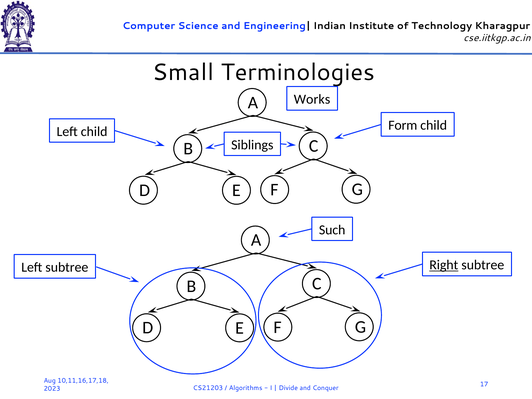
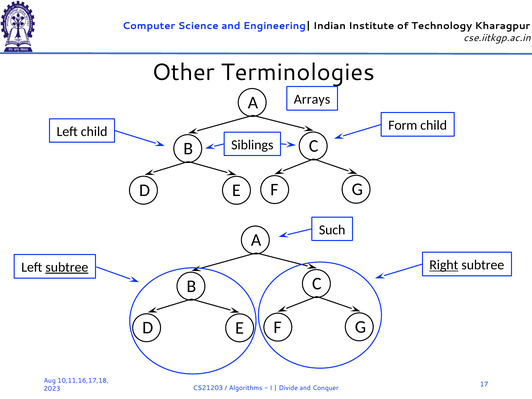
Small: Small -> Other (183, 72)
Works: Works -> Arrays (312, 99)
subtree underline: none -> present (67, 267)
